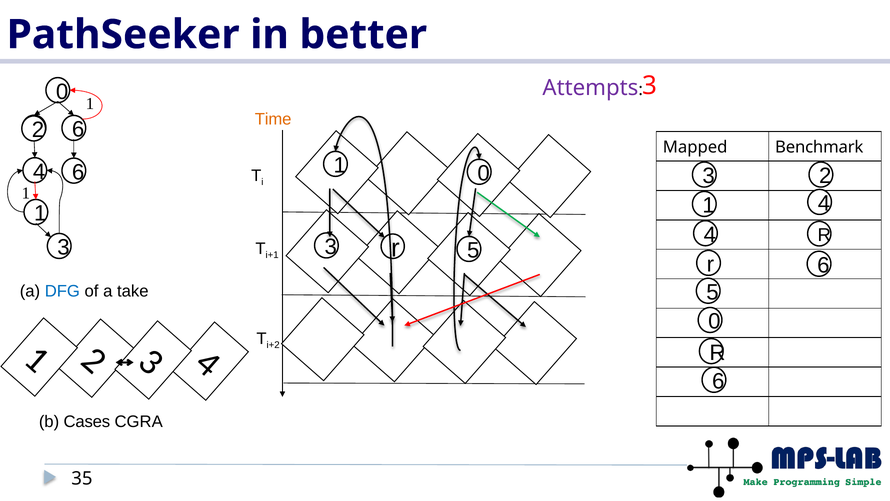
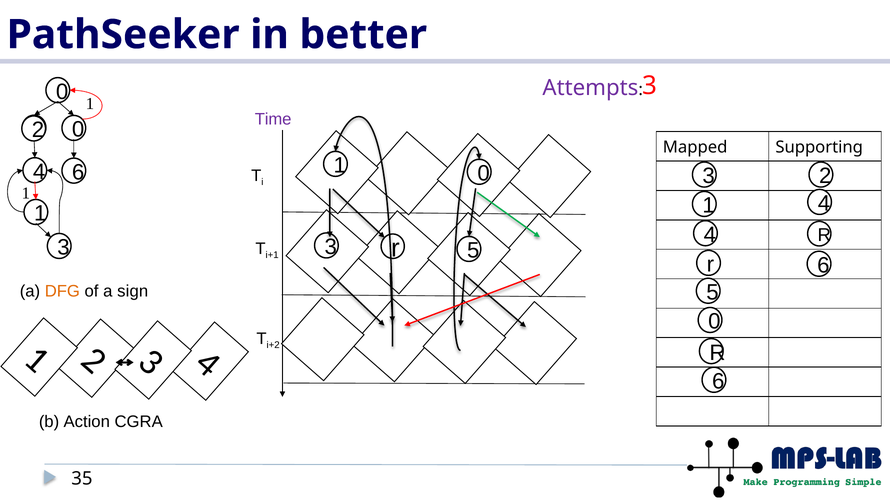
Time colour: orange -> purple (273, 119)
6: 6 -> 0 (78, 129)
Benchmark: Benchmark -> Supporting (819, 147)
DFG colour: blue -> orange (62, 291)
take: take -> sign (133, 291)
Cases: Cases -> Action (87, 421)
